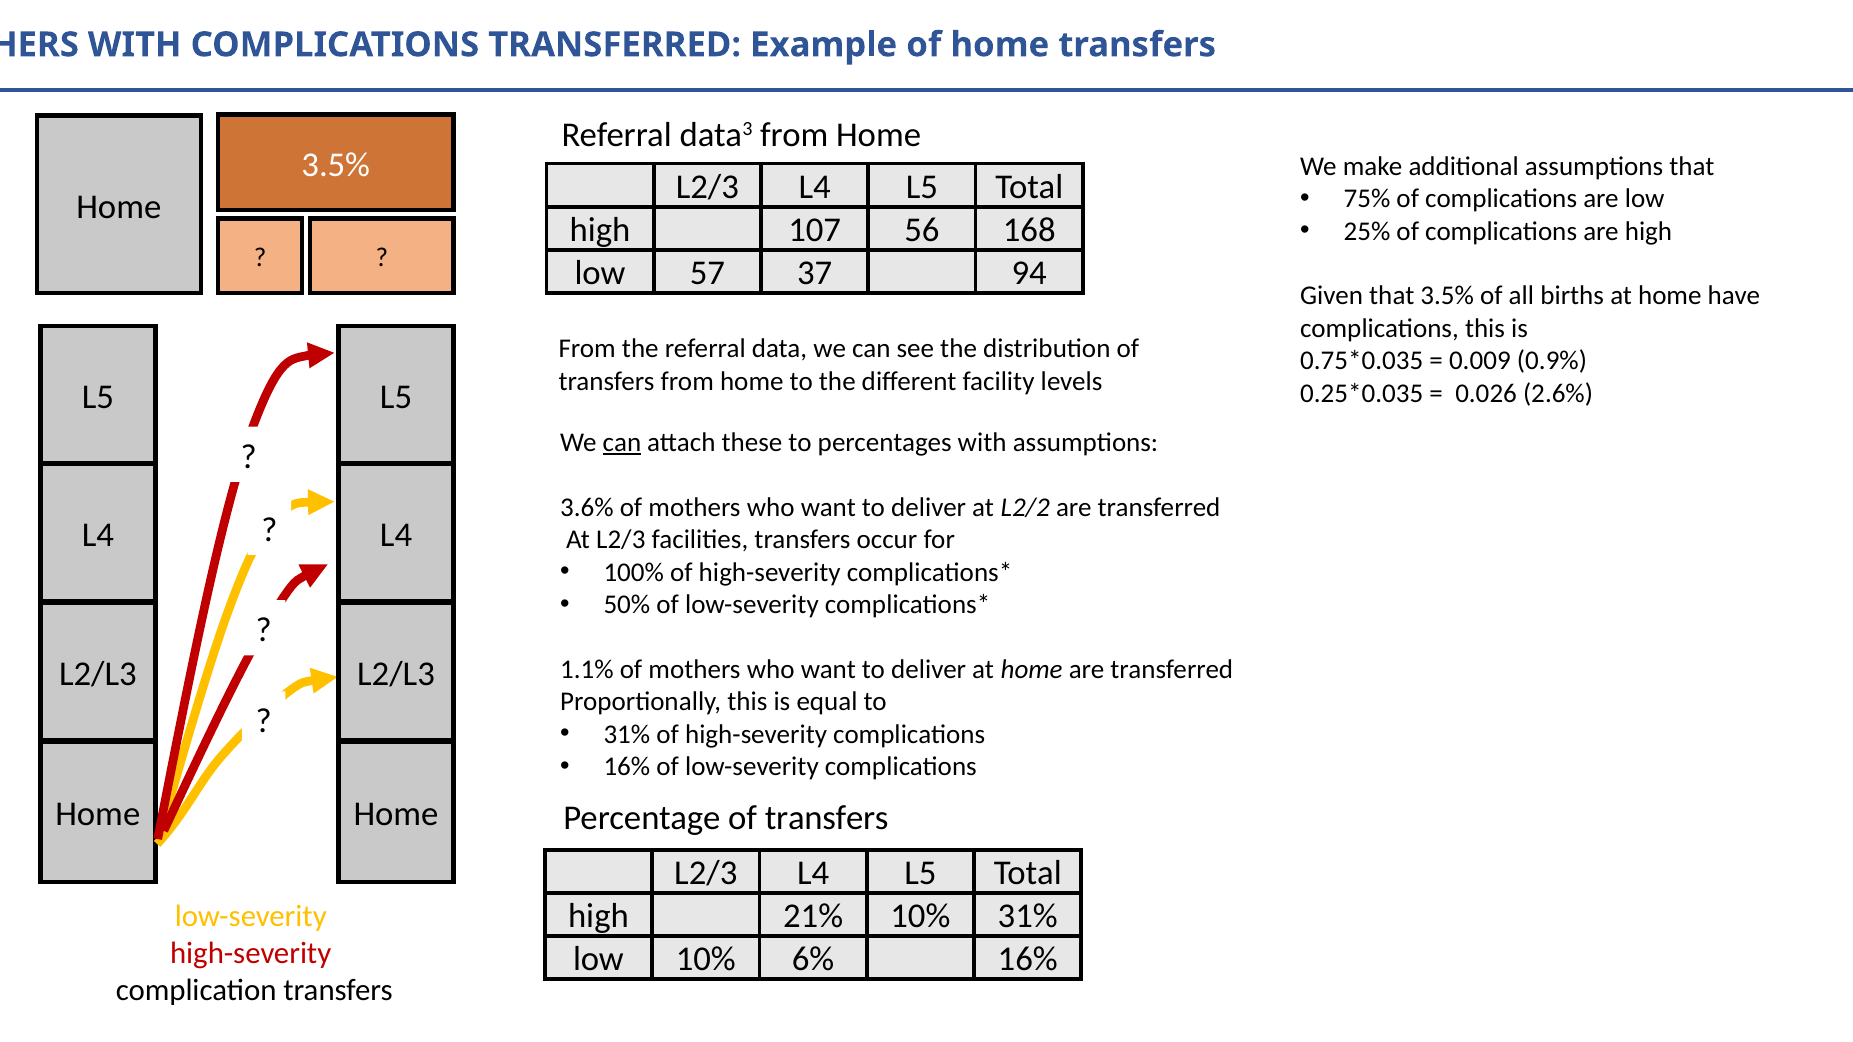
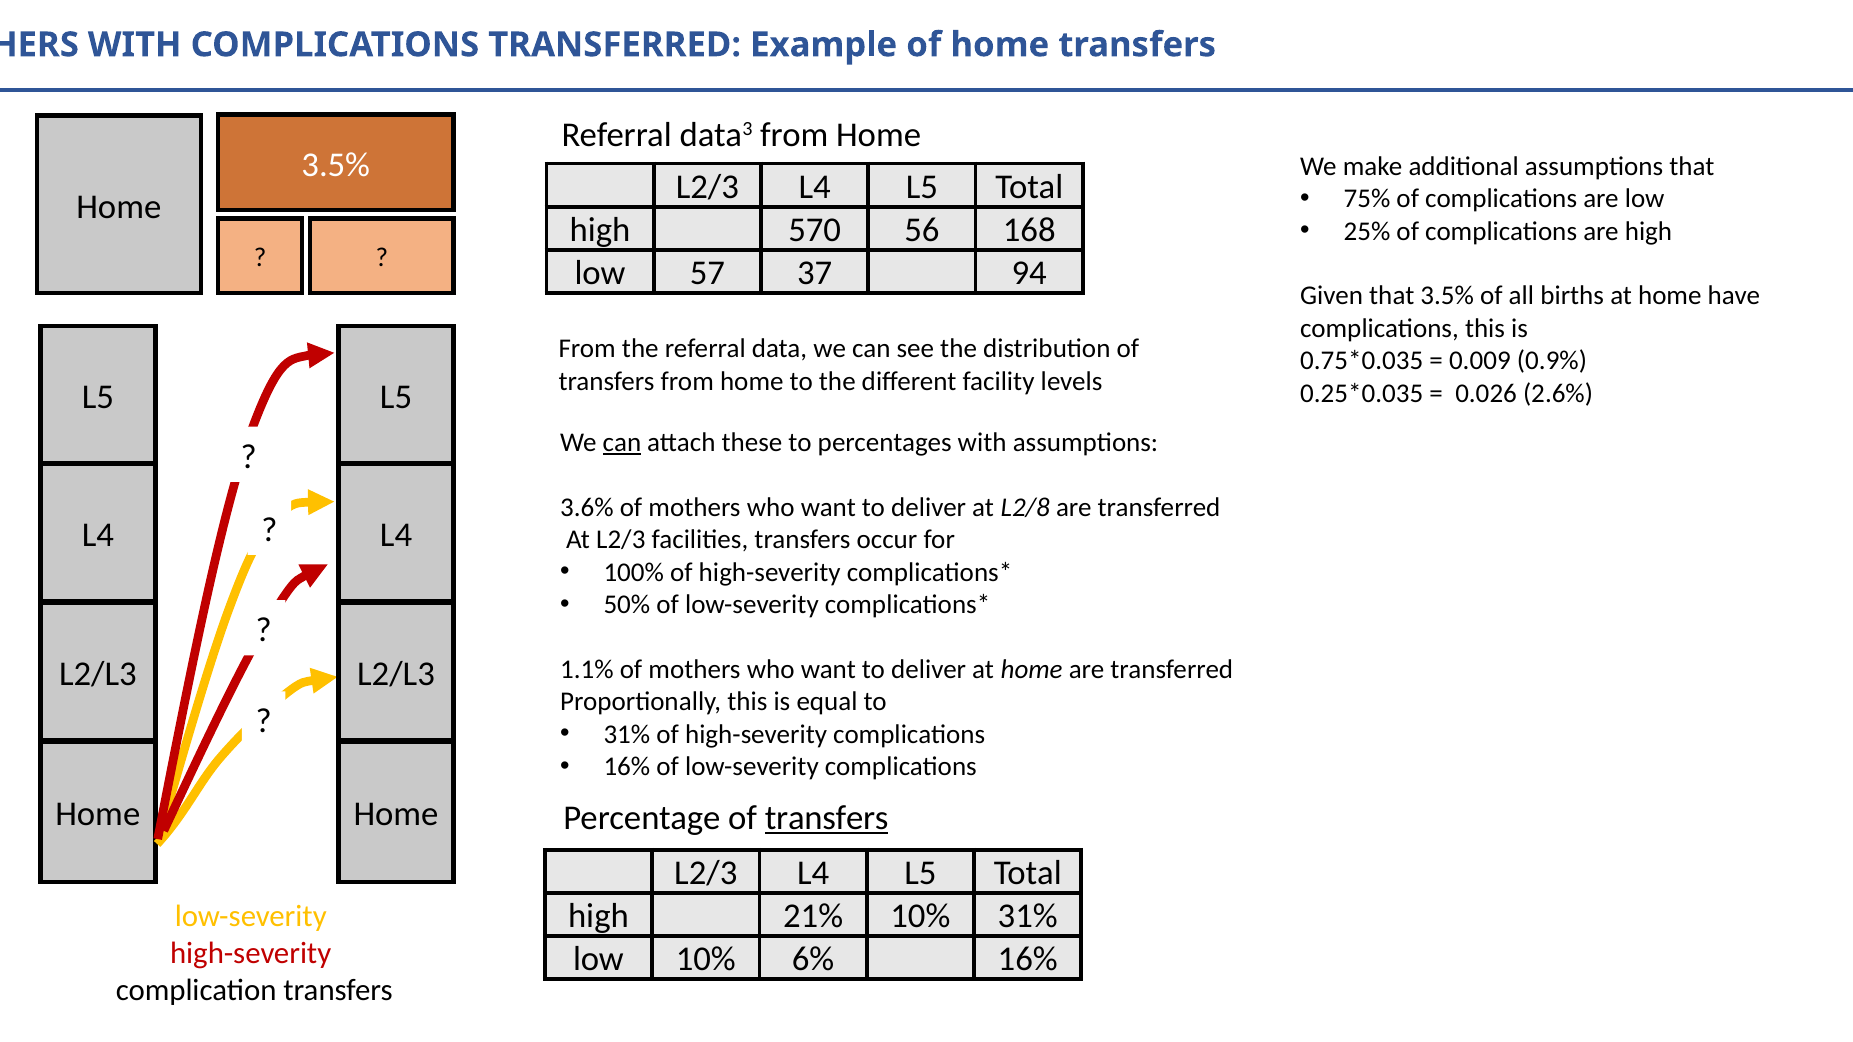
107: 107 -> 570 (815, 230)
L2/2: L2/2 -> L2/8 (1025, 507)
transfers underline: none -> present (827, 818)
